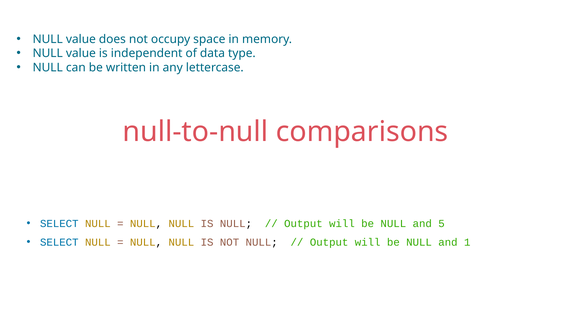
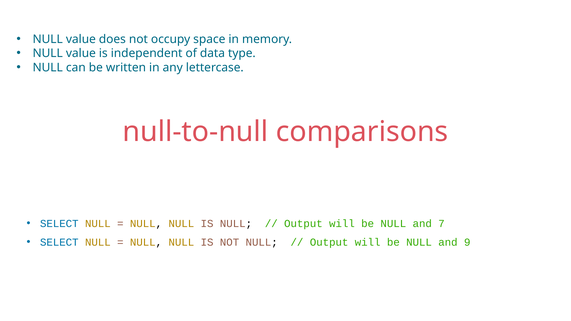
5: 5 -> 7 (442, 224)
1: 1 -> 9 (467, 242)
